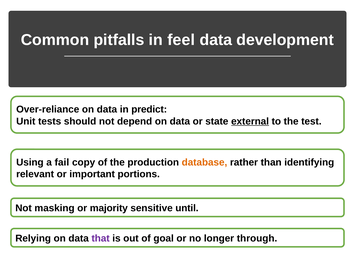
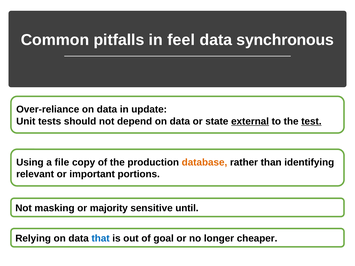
development: development -> synchronous (285, 40)
predict: predict -> update (149, 110)
test underline: none -> present (311, 121)
fail: fail -> file (62, 163)
that colour: purple -> blue (101, 239)
through: through -> cheaper (257, 239)
